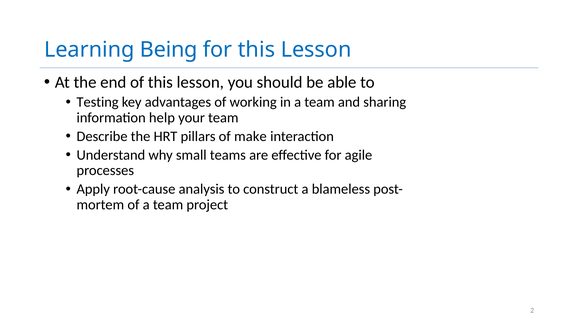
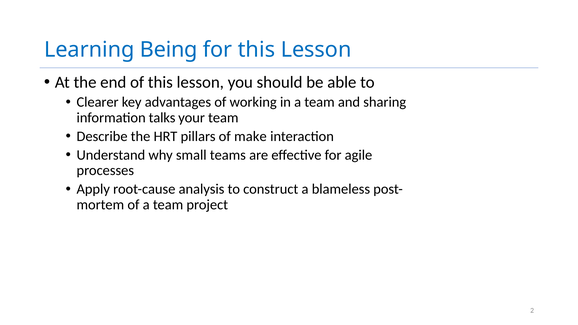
Testing: Testing -> Clearer (98, 102)
help: help -> talks (162, 118)
